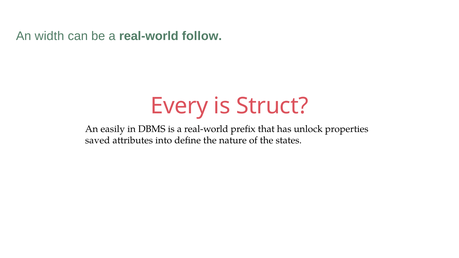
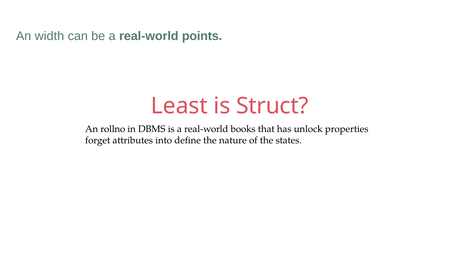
follow: follow -> points (202, 36)
Every: Every -> Least (179, 106)
easily: easily -> rollno (113, 129)
prefix: prefix -> books (243, 129)
saved: saved -> forget (98, 141)
